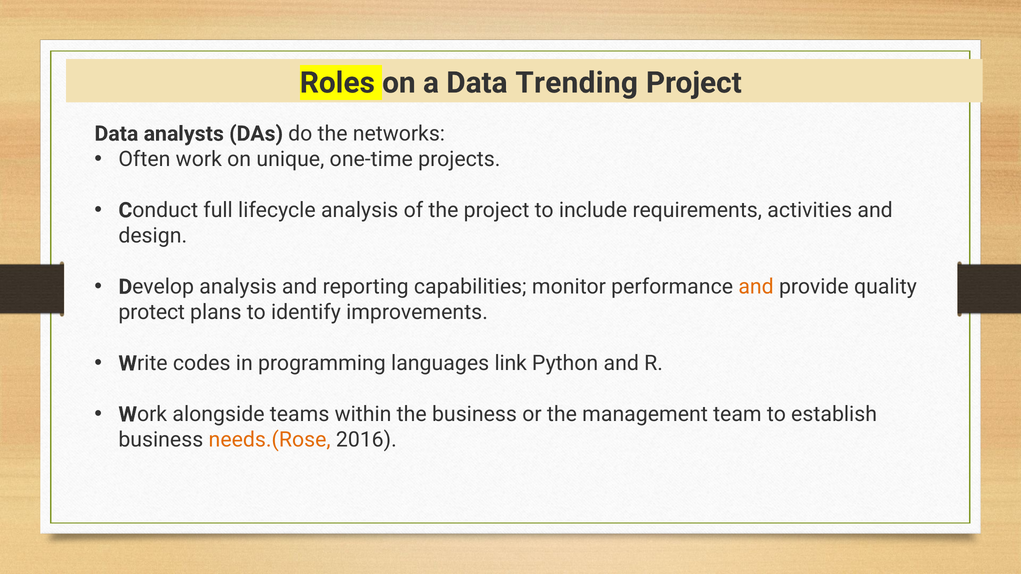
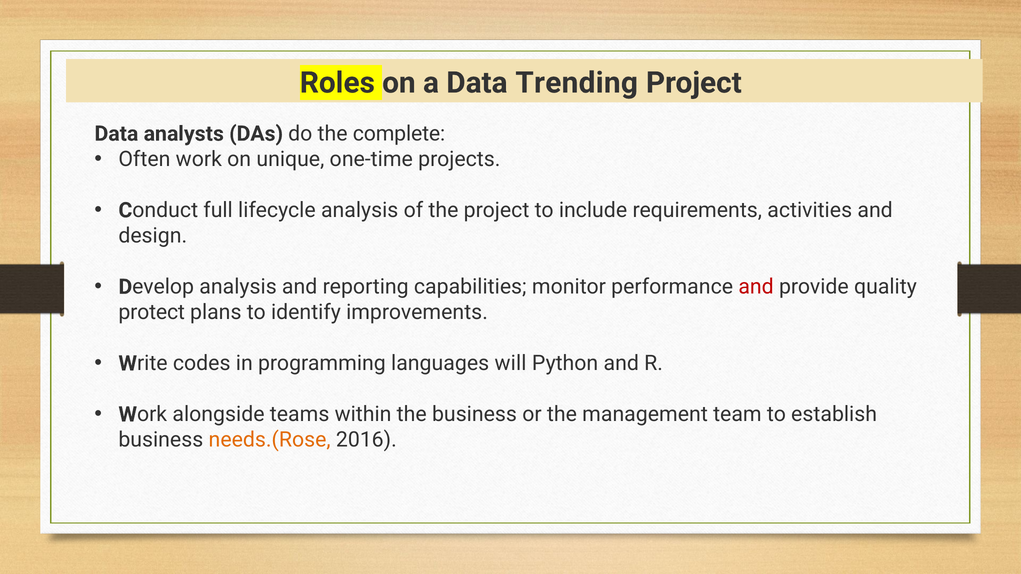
networks: networks -> complete (399, 134)
and colour: orange -> red (756, 287)
link: link -> will (511, 364)
